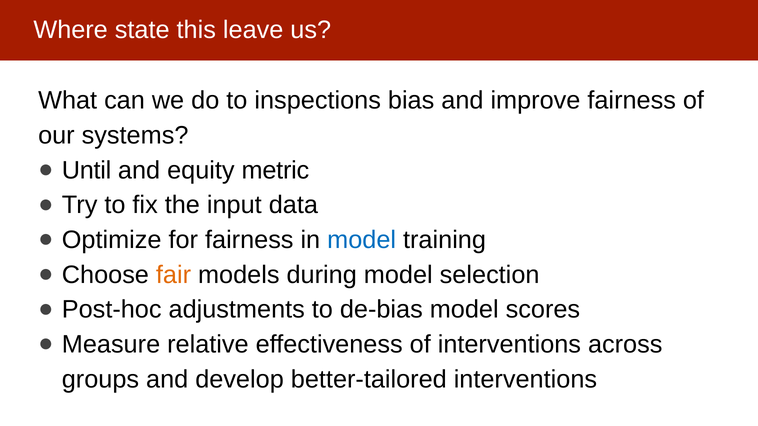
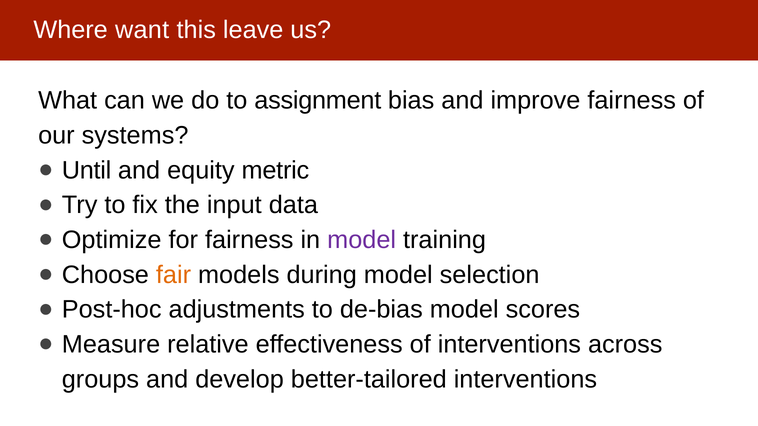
state: state -> want (142, 30)
inspections: inspections -> assignment (318, 101)
model colour: blue -> purple (362, 240)
